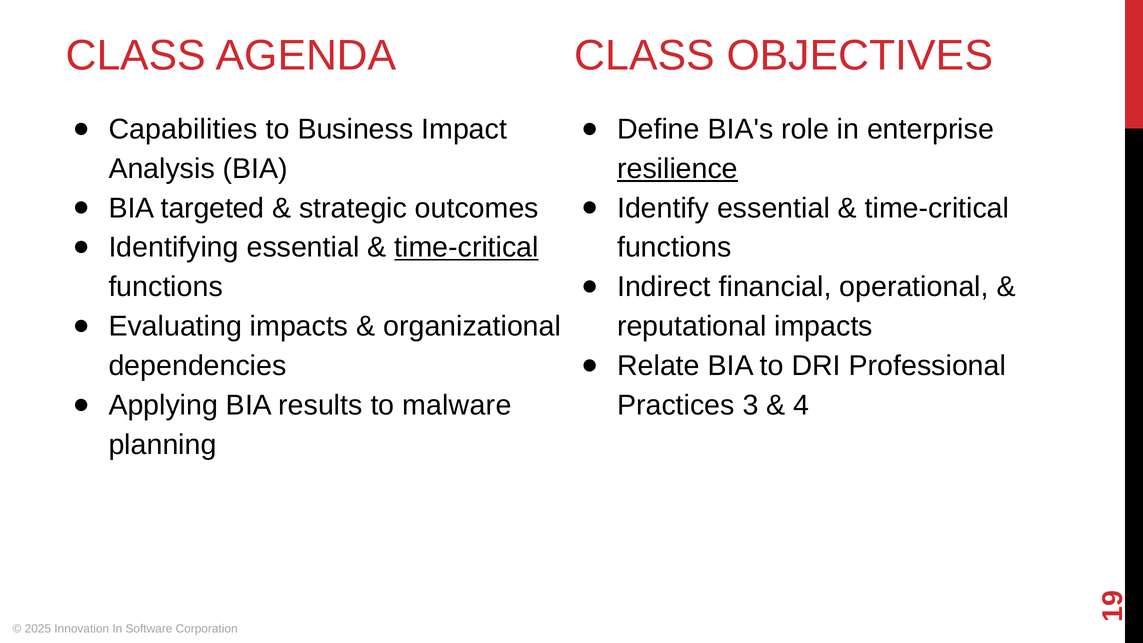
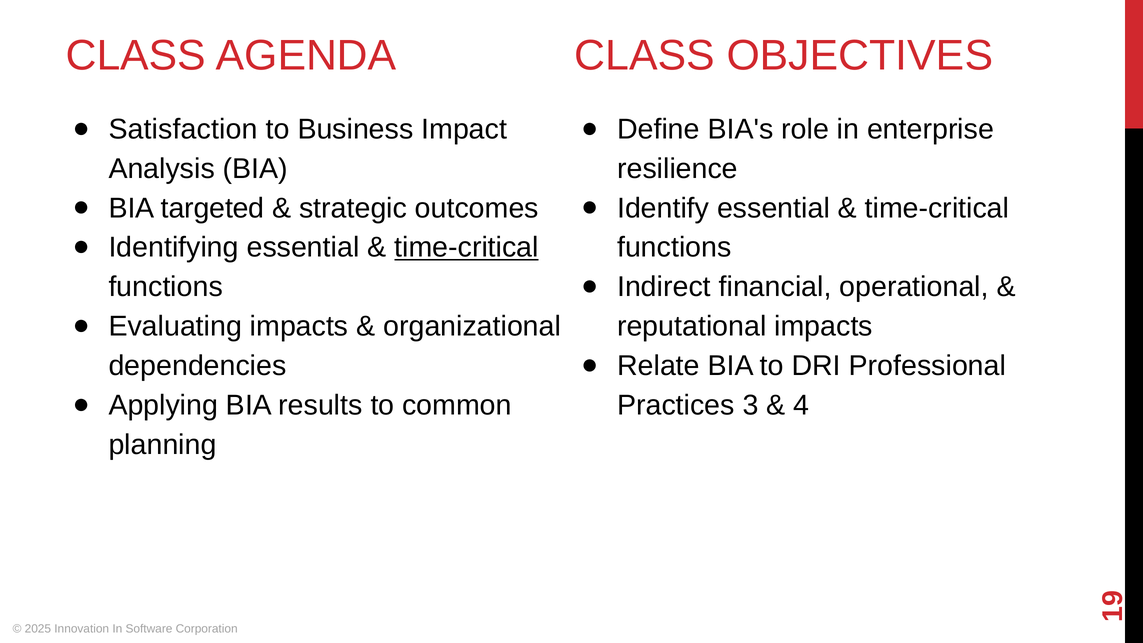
Capabilities: Capabilities -> Satisfaction (183, 129)
resilience underline: present -> none (677, 169)
malware: malware -> common (457, 405)
